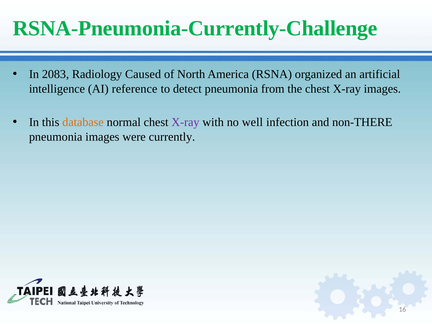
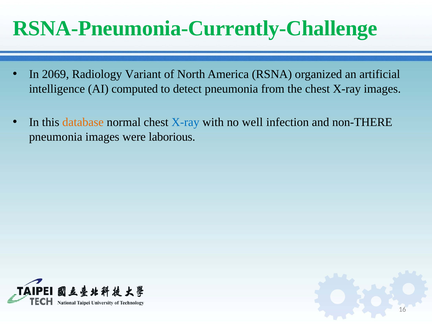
2083: 2083 -> 2069 (55, 74)
Caused: Caused -> Variant (143, 74)
reference: reference -> computed (135, 89)
X-ray colour: purple -> blue (185, 122)
currently: currently -> laborious (172, 137)
